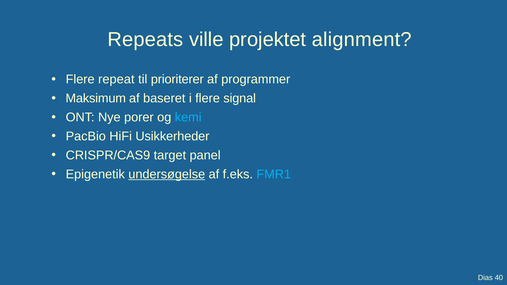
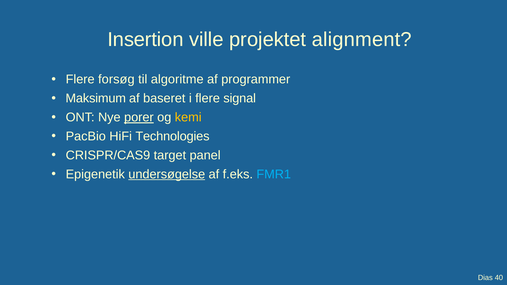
Repeats: Repeats -> Insertion (146, 40)
repeat: repeat -> forsøg (116, 79)
prioriterer: prioriterer -> algoritme (177, 79)
porer underline: none -> present (139, 117)
kemi colour: light blue -> yellow (188, 117)
Usikkerheder: Usikkerheder -> Technologies (172, 136)
